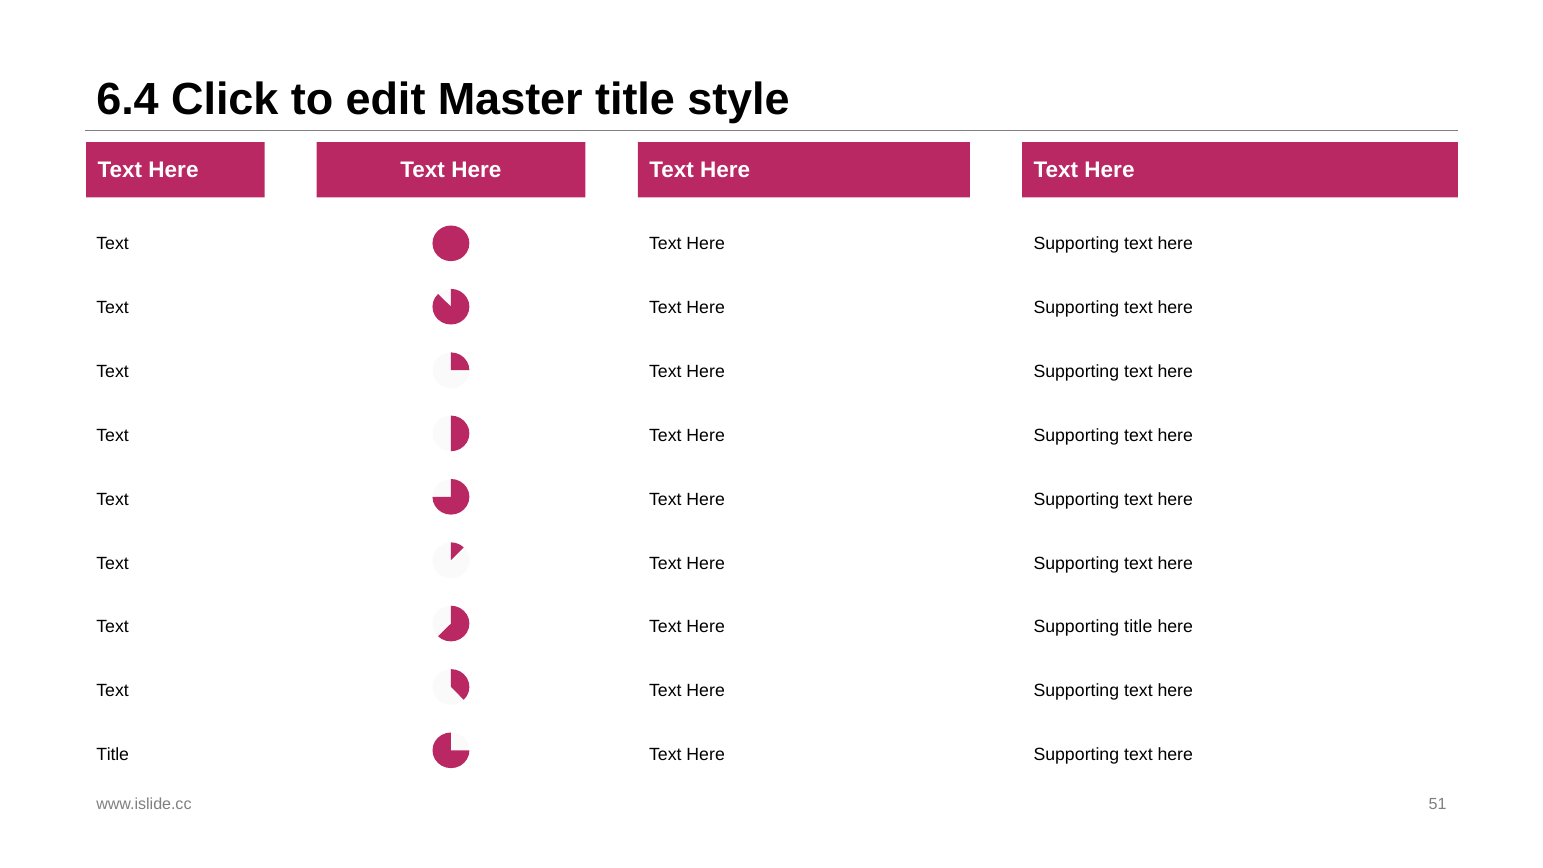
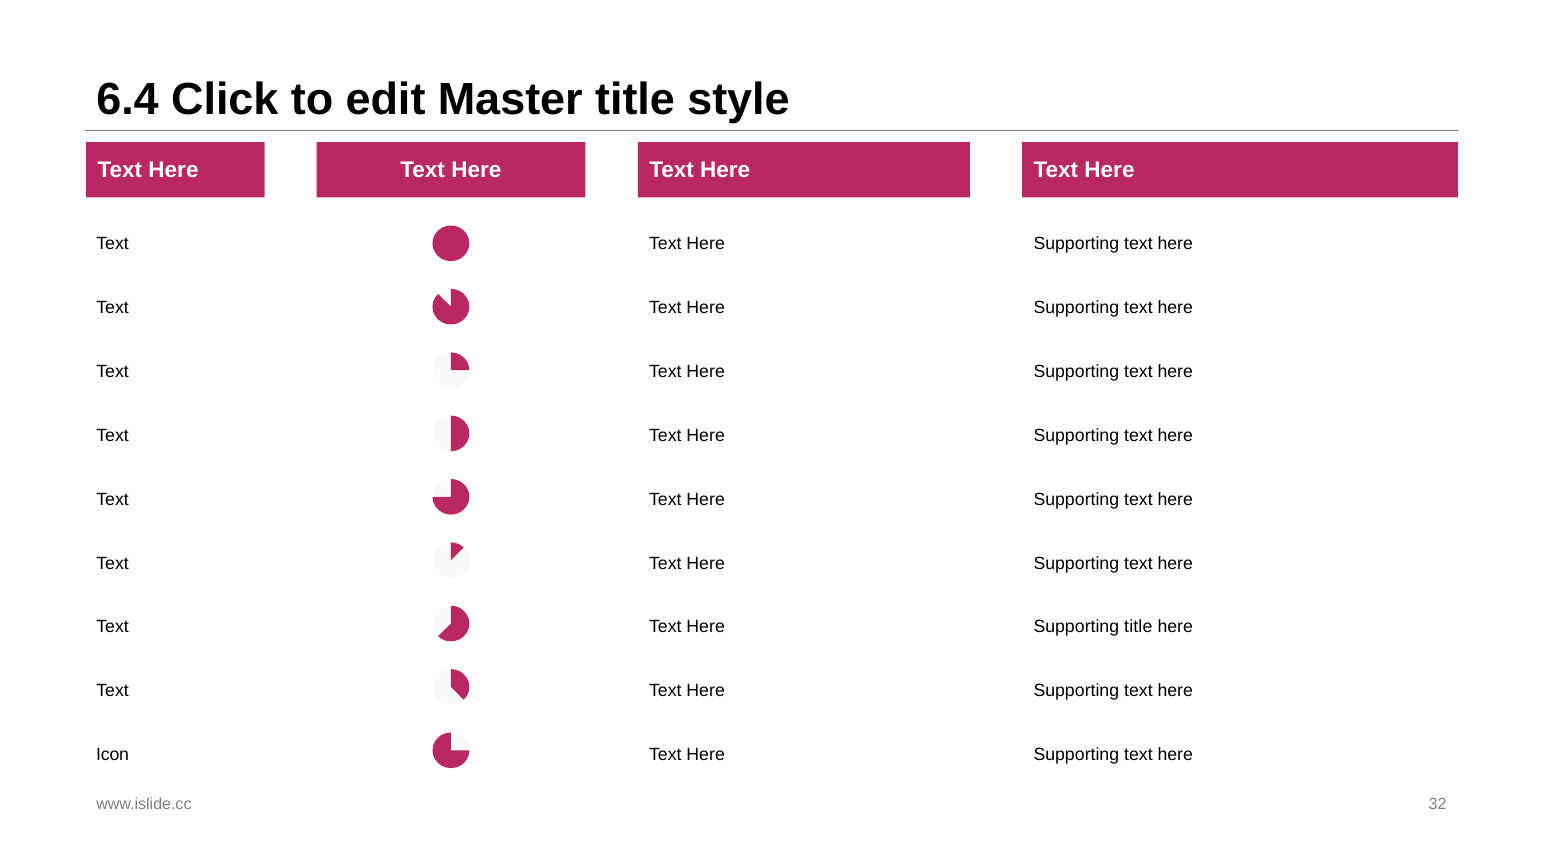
Title: Title -> Icon (113, 755)
51: 51 -> 32 (1438, 804)
